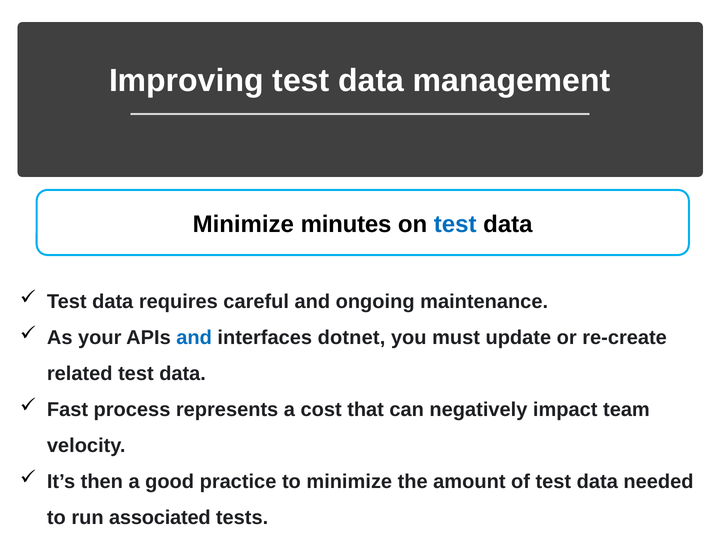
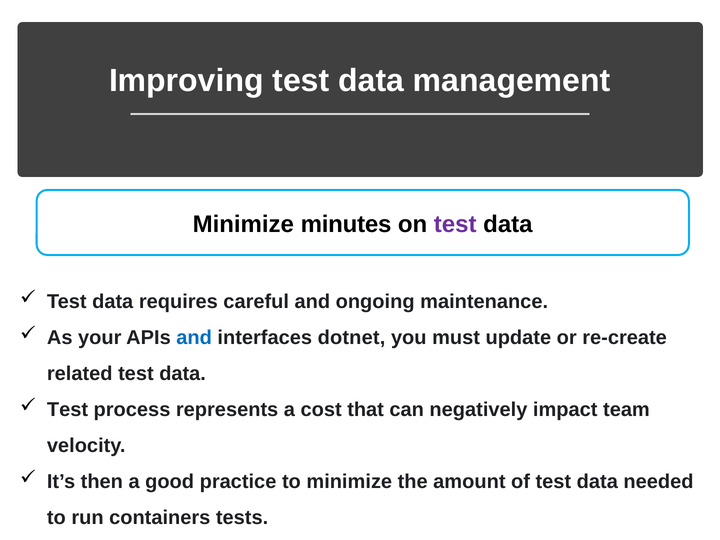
test colour: blue -> purple (455, 224)
Fast: Fast -> Test (68, 410)
associated: associated -> containers (160, 518)
